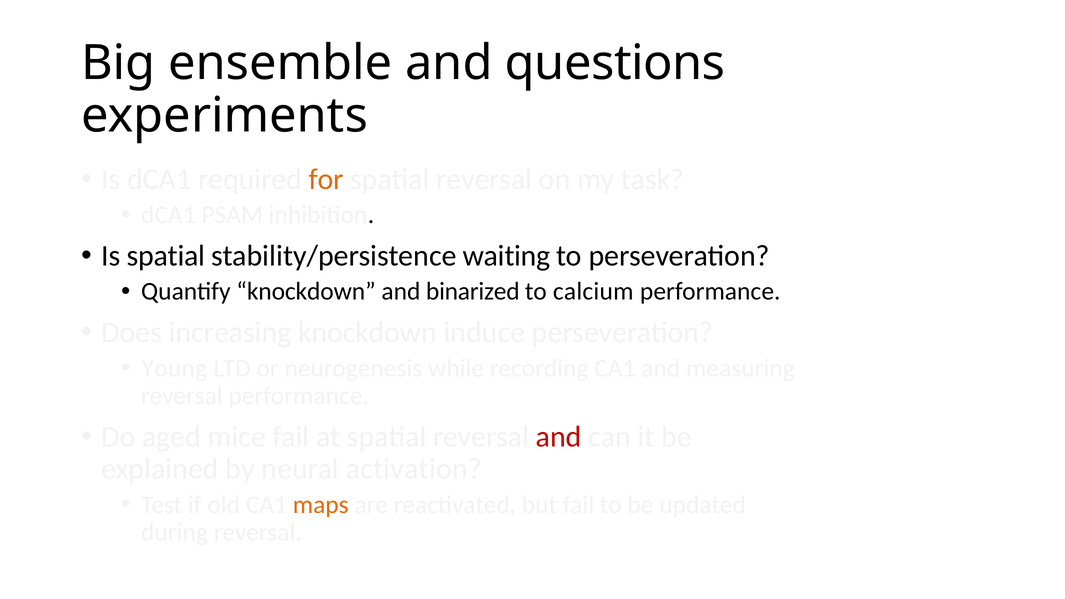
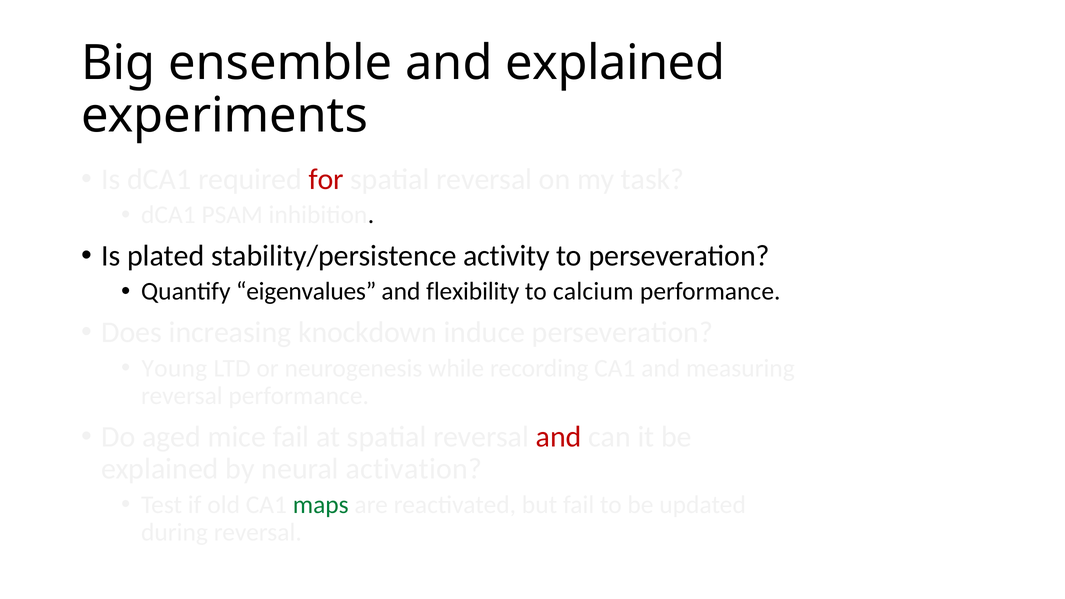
and questions: questions -> explained (615, 63)
for colour: orange -> red (326, 179)
Is spatial: spatial -> plated (166, 256)
waiting: waiting -> activity (507, 256)
Quantify knockdown: knockdown -> eigenvalues (306, 292)
binarized: binarized -> flexibility (473, 292)
maps colour: orange -> green (321, 505)
